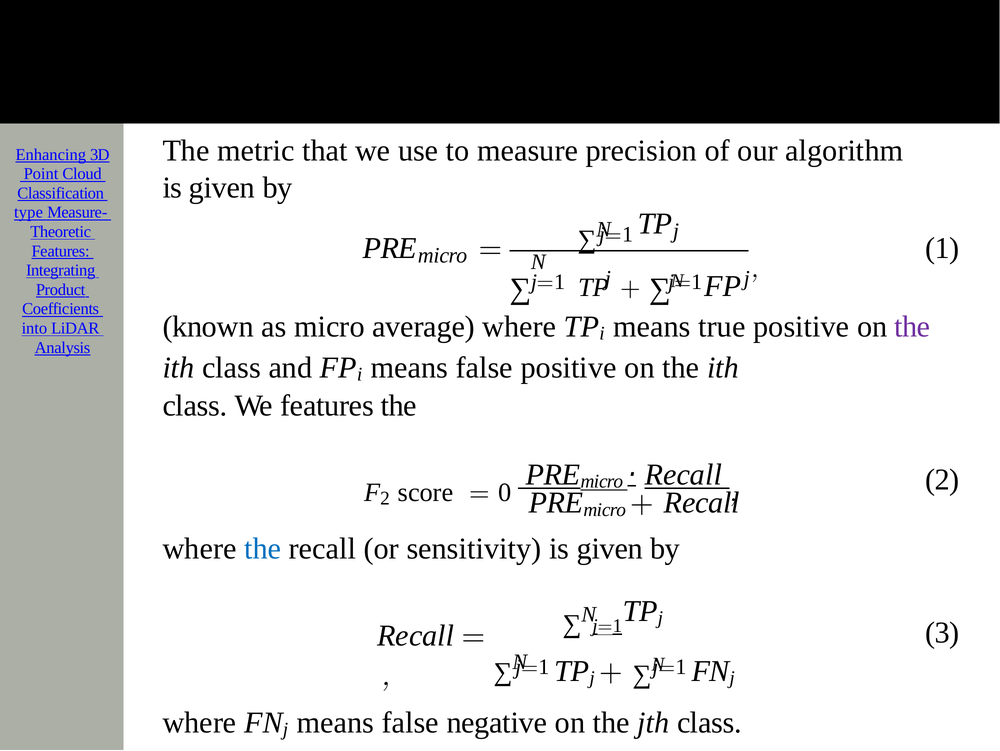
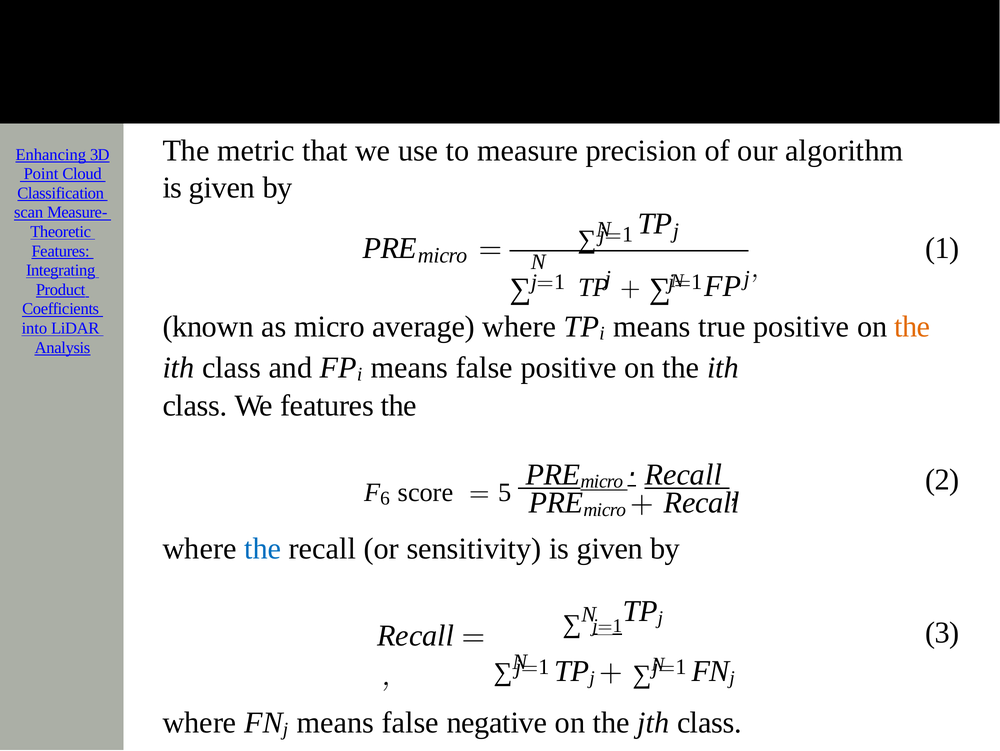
type: type -> scan (29, 212)
the colour: purple -> orange (912, 327)
2: 2 -> 6 (385, 498)
0: 0 -> 5 (505, 492)
